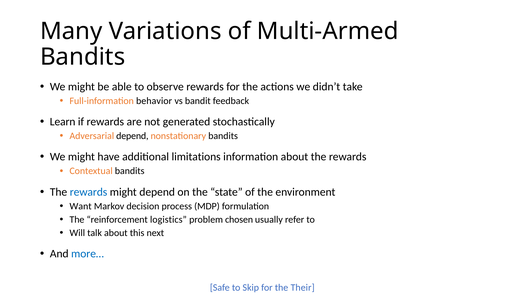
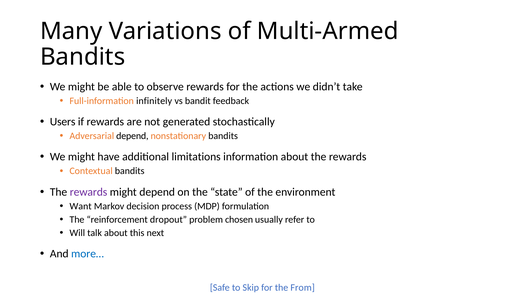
behavior: behavior -> infinitely (154, 101)
Learn: Learn -> Users (63, 122)
rewards colour: blue -> purple (89, 192)
logistics: logistics -> dropout (168, 220)
Their: Their -> From (303, 288)
